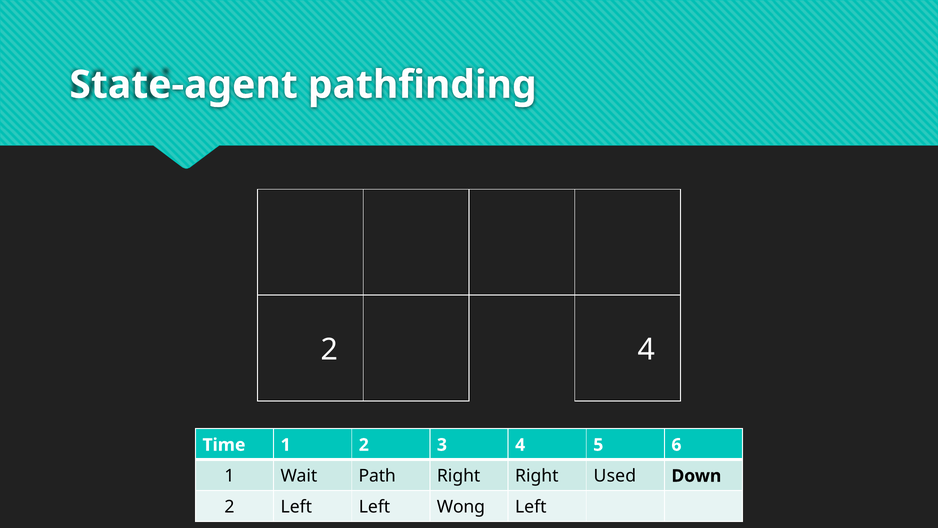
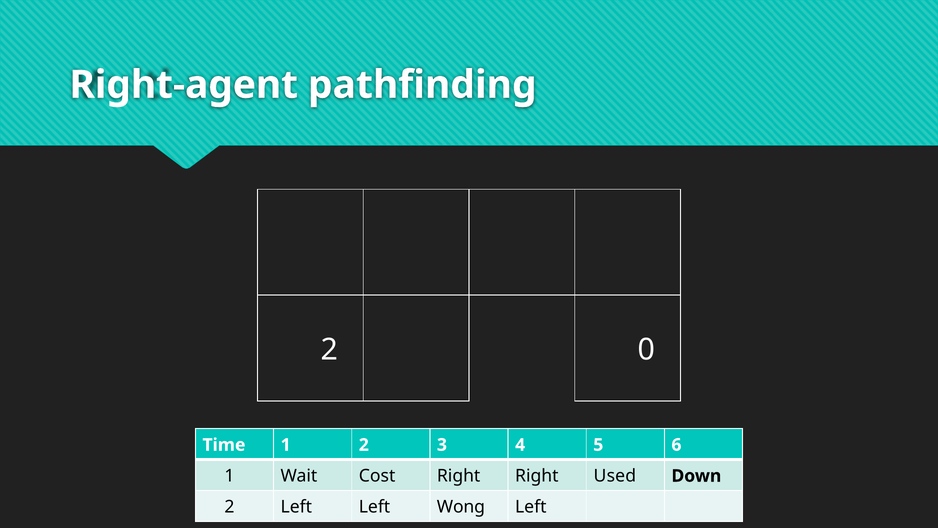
State-agent: State-agent -> Right-agent (184, 85)
4: 4 -> 0 (647, 350)
Path: Path -> Cost (377, 476)
